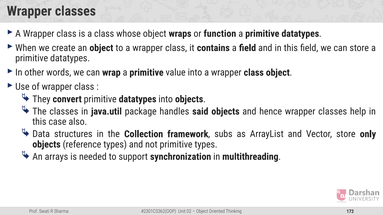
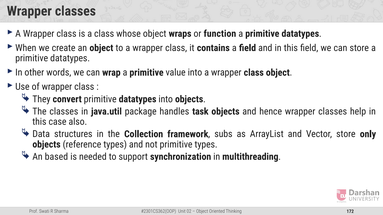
said: said -> task (200, 112)
arrays: arrays -> based (56, 157)
